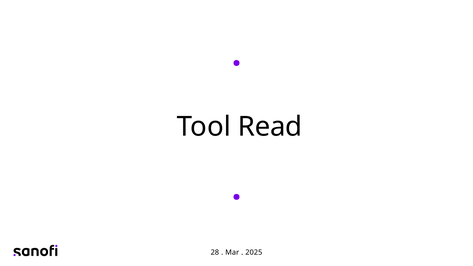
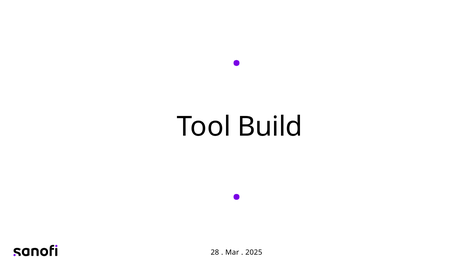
Read: Read -> Build (270, 127)
